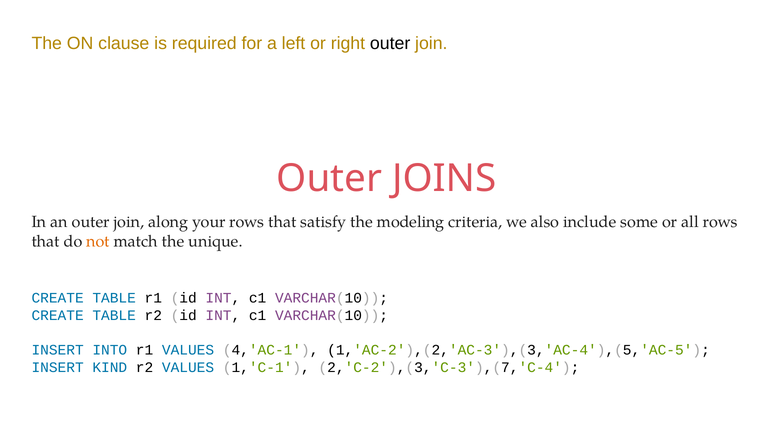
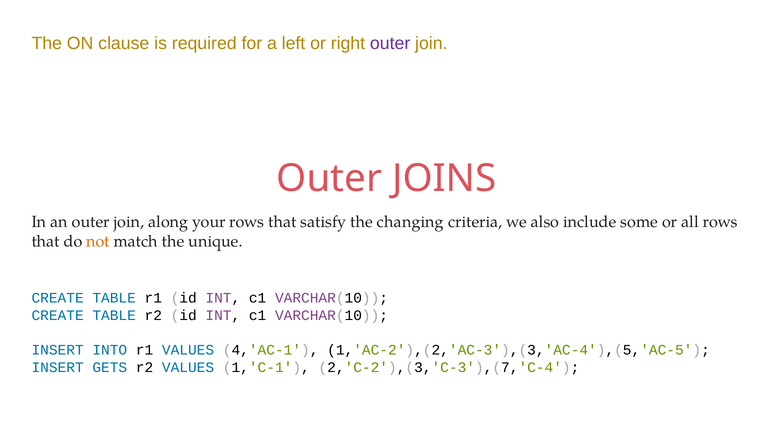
outer colour: black -> purple (390, 43)
modeling: modeling -> changing (410, 222)
KIND: KIND -> GETS (110, 367)
